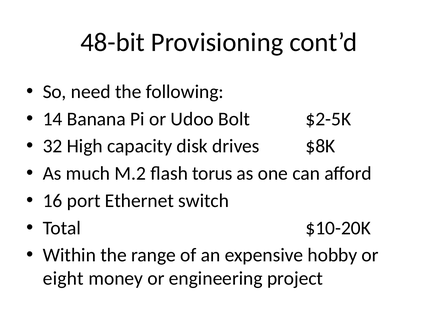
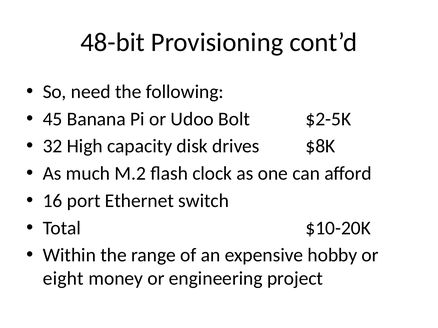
14: 14 -> 45 (53, 119)
torus: torus -> clock (212, 174)
